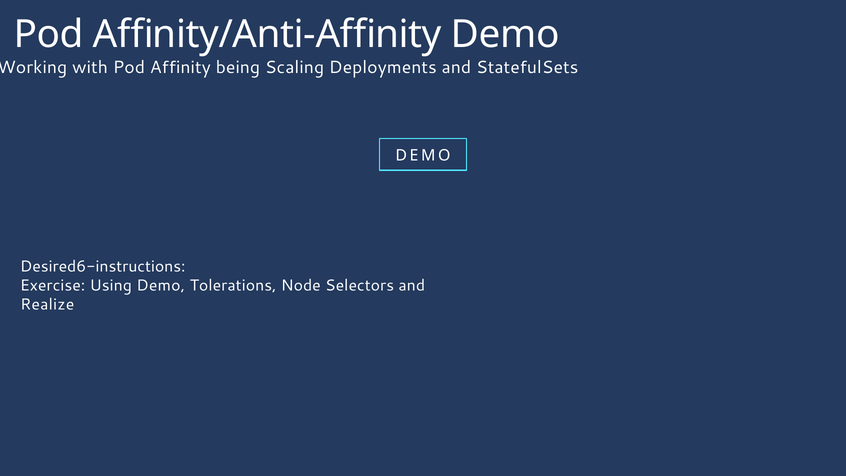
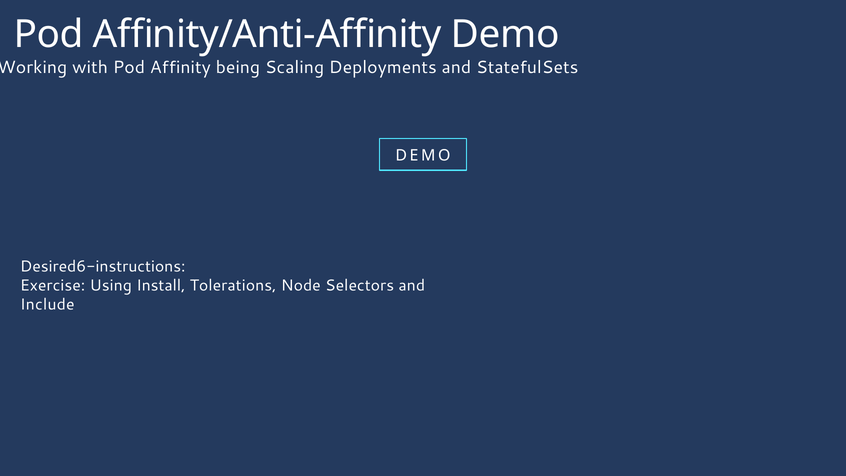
Using Demo: Demo -> Install (161, 286)
Realize: Realize -> Include (47, 305)
